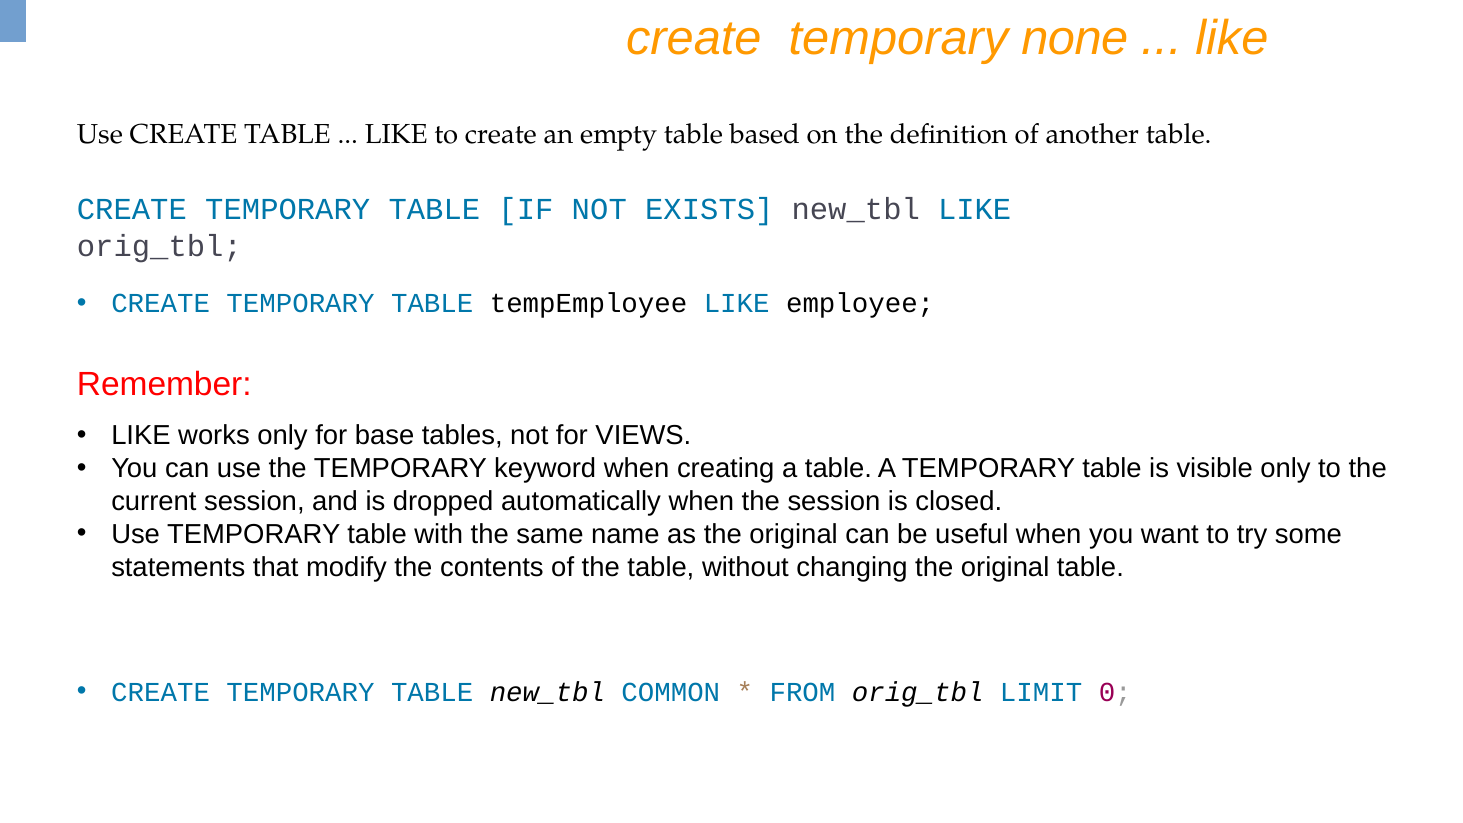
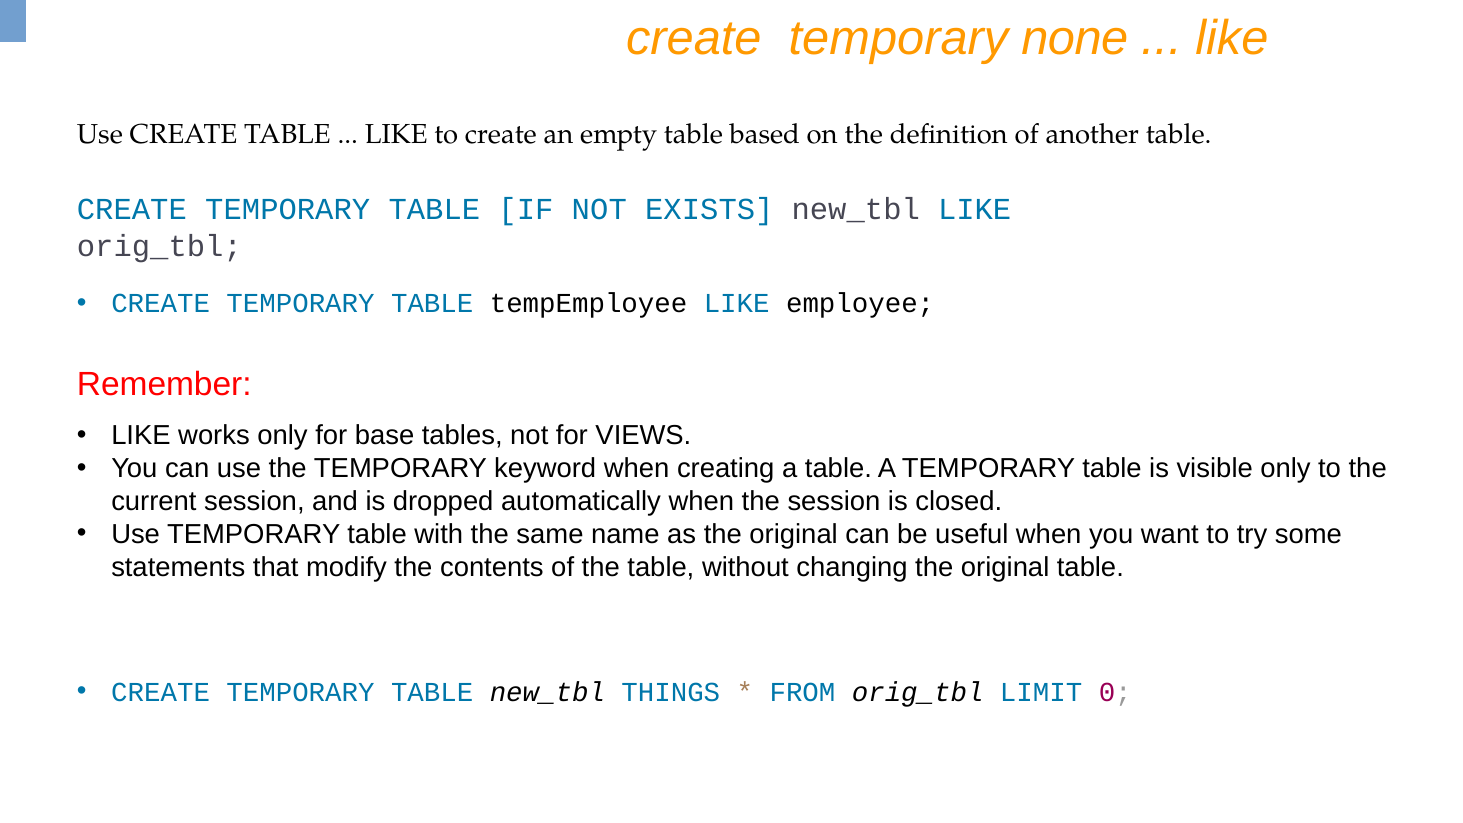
COMMON: COMMON -> THINGS (671, 692)
